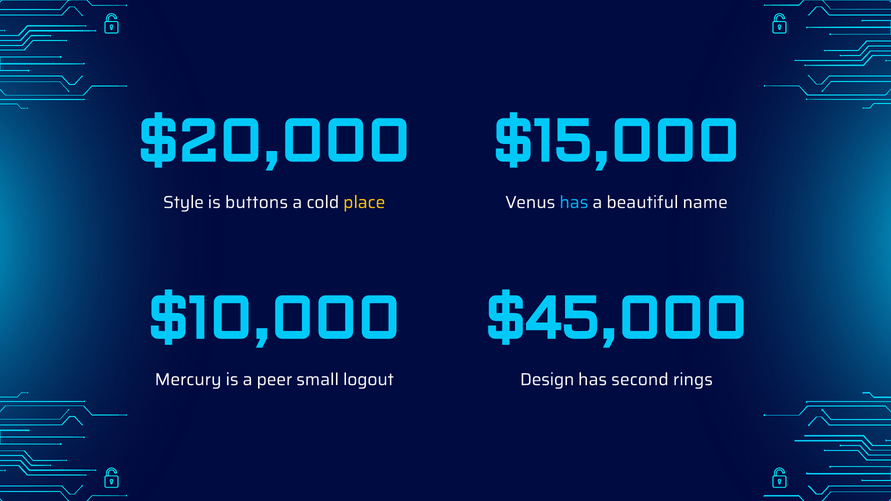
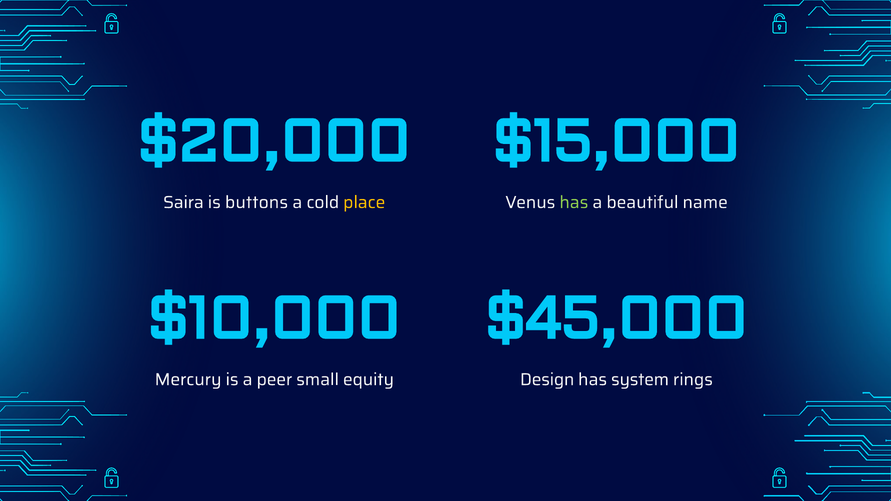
Style: Style -> Saira (183, 202)
has colour: light blue -> light green (574, 202)
logout: logout -> equity (368, 380)
second: second -> system (640, 380)
